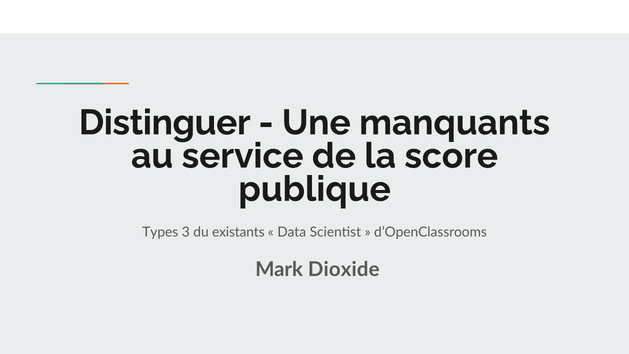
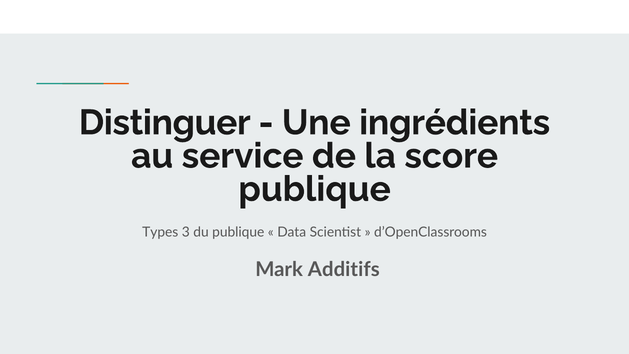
manquants: manquants -> ingrédients (455, 123)
du existants: existants -> publique (238, 232)
Dioxide: Dioxide -> Additifs (344, 269)
